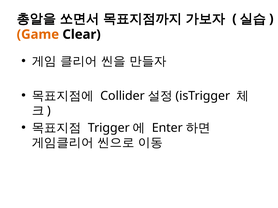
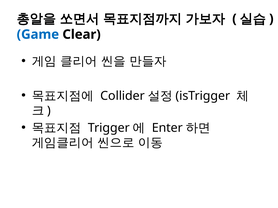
Game colour: orange -> blue (38, 35)
